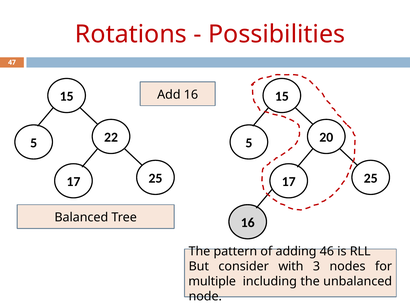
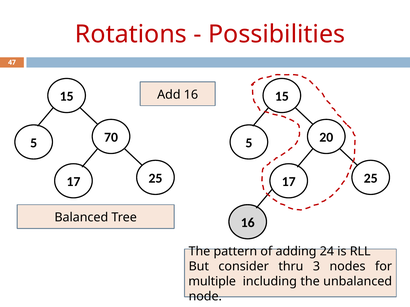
22: 22 -> 70 (111, 138)
46: 46 -> 24 (327, 252)
with: with -> thru (291, 267)
